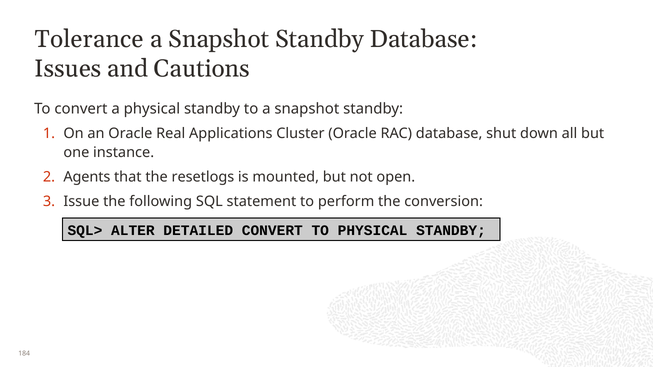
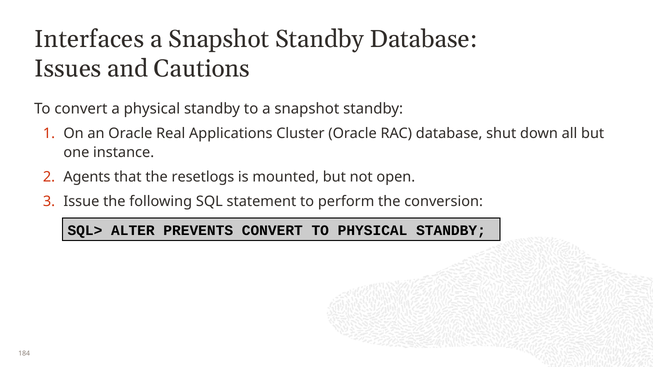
Tolerance: Tolerance -> Interfaces (89, 39)
DETAILED: DETAILED -> PREVENTS (198, 230)
